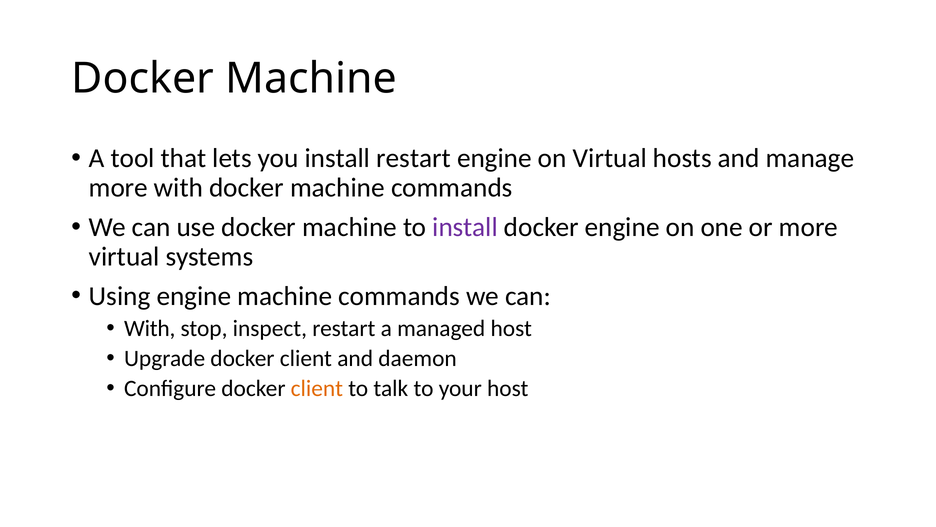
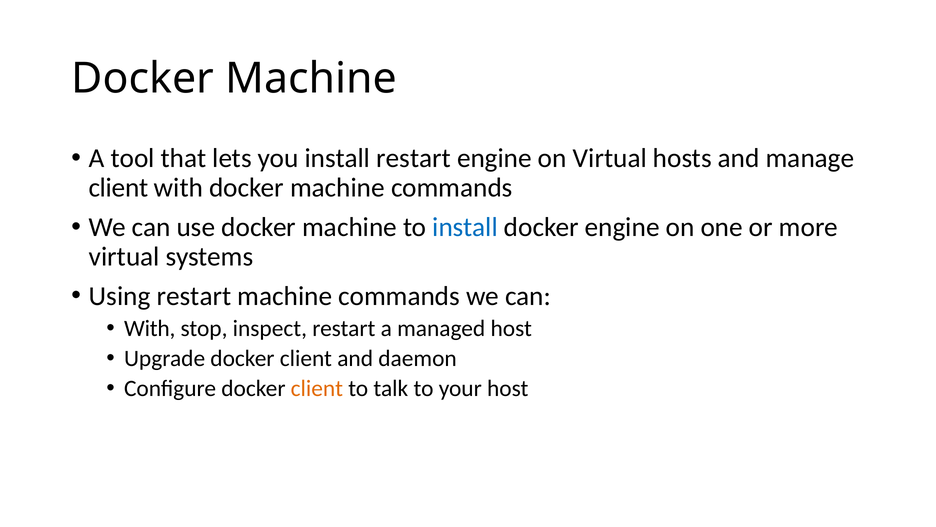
more: more -> client (118, 188)
install colour: purple -> blue (465, 227)
Using engine: engine -> restart (194, 296)
